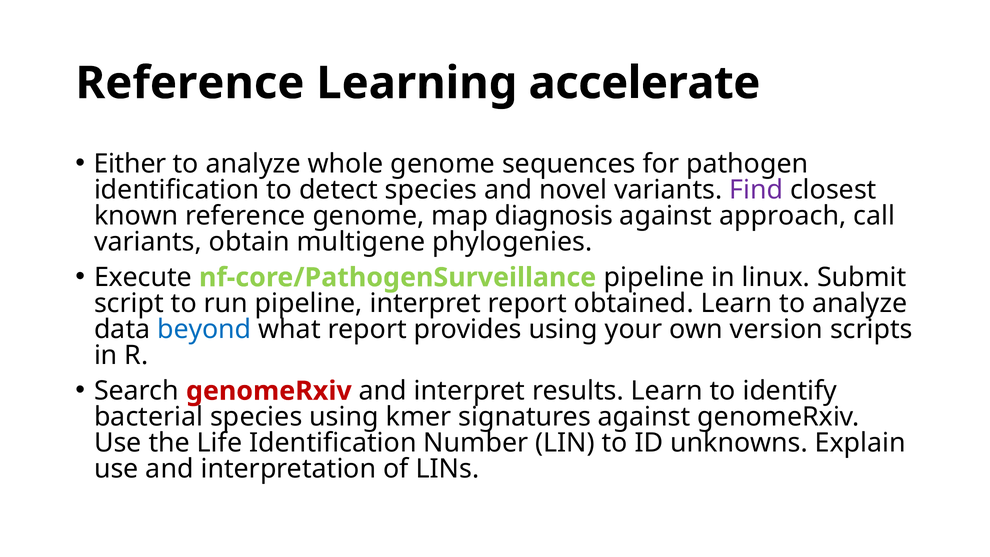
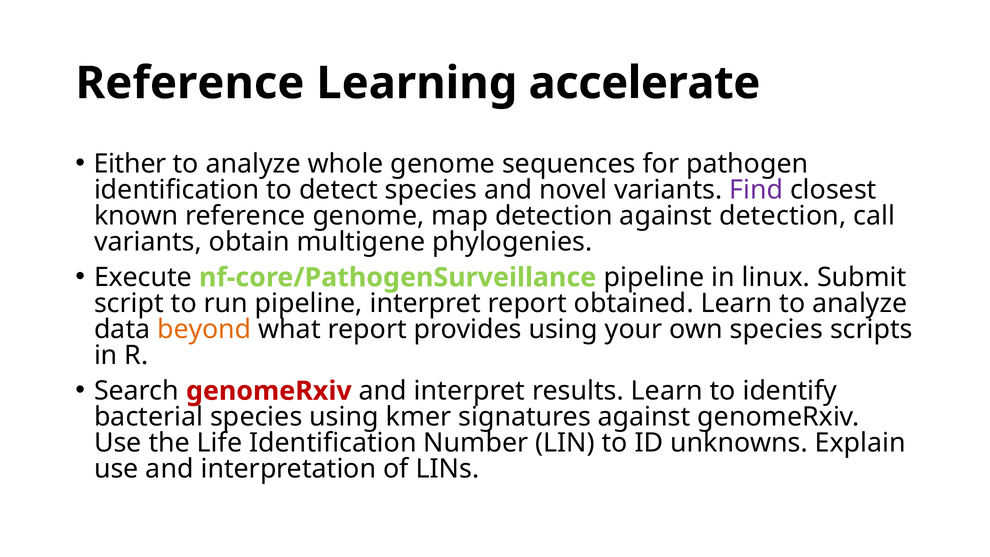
map diagnosis: diagnosis -> detection (554, 216)
against approach: approach -> detection (783, 216)
beyond colour: blue -> orange (204, 329)
own version: version -> species (776, 329)
